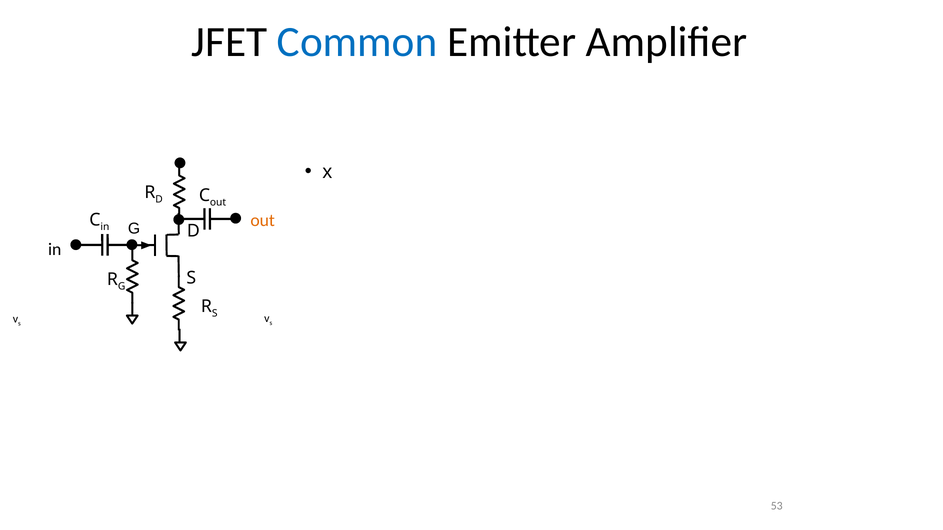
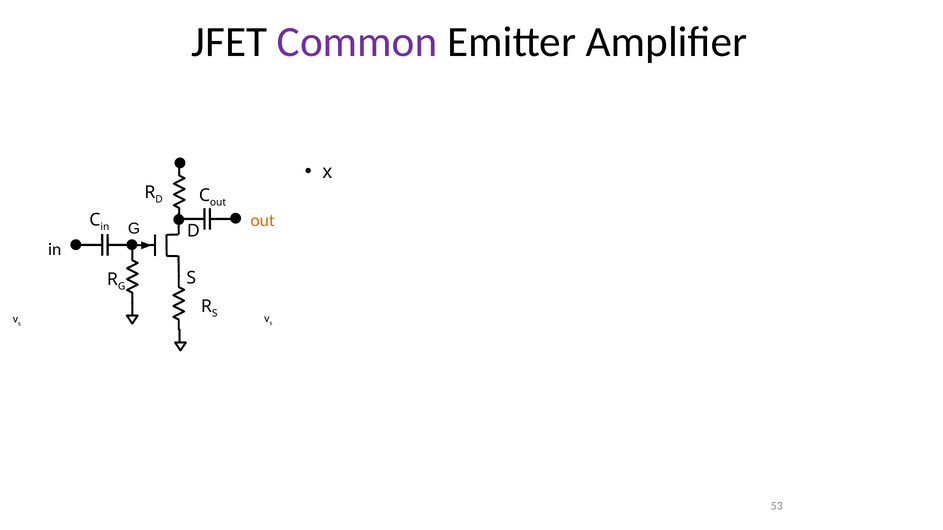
Common colour: blue -> purple (357, 42)
